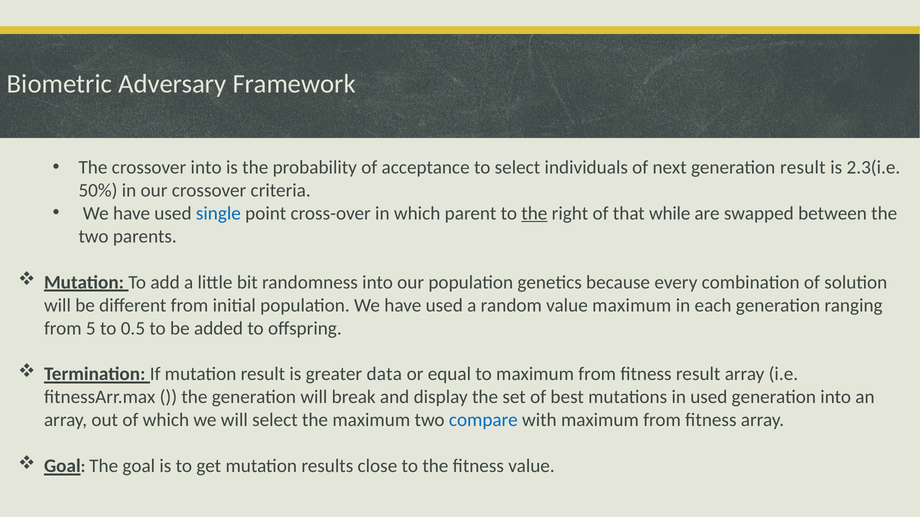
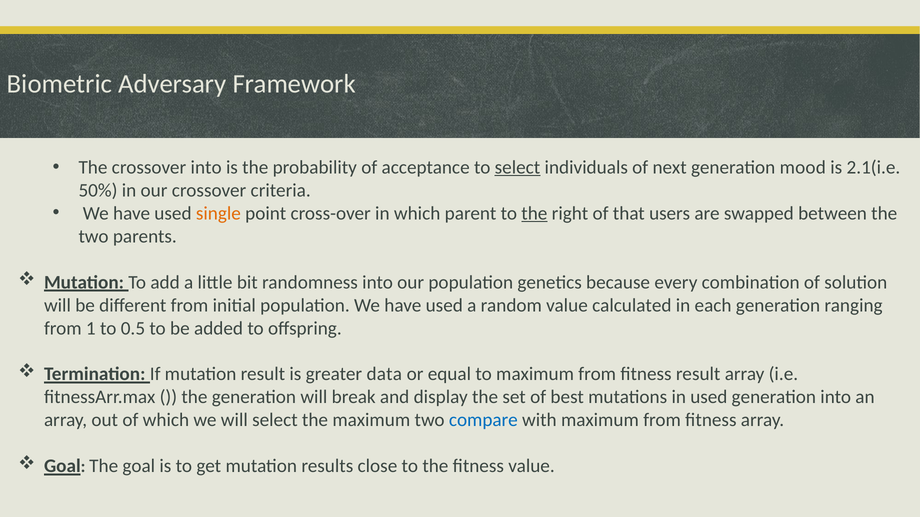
select underline: none -> present (517, 167)
generation result: result -> mood (803, 167)
2.3(i.e: 2.3(i.e -> 2.1(i.e (873, 167)
single colour: blue -> orange (218, 213)
while: while -> users (670, 213)
value maximum: maximum -> calculated (632, 305)
5: 5 -> 1 (91, 329)
